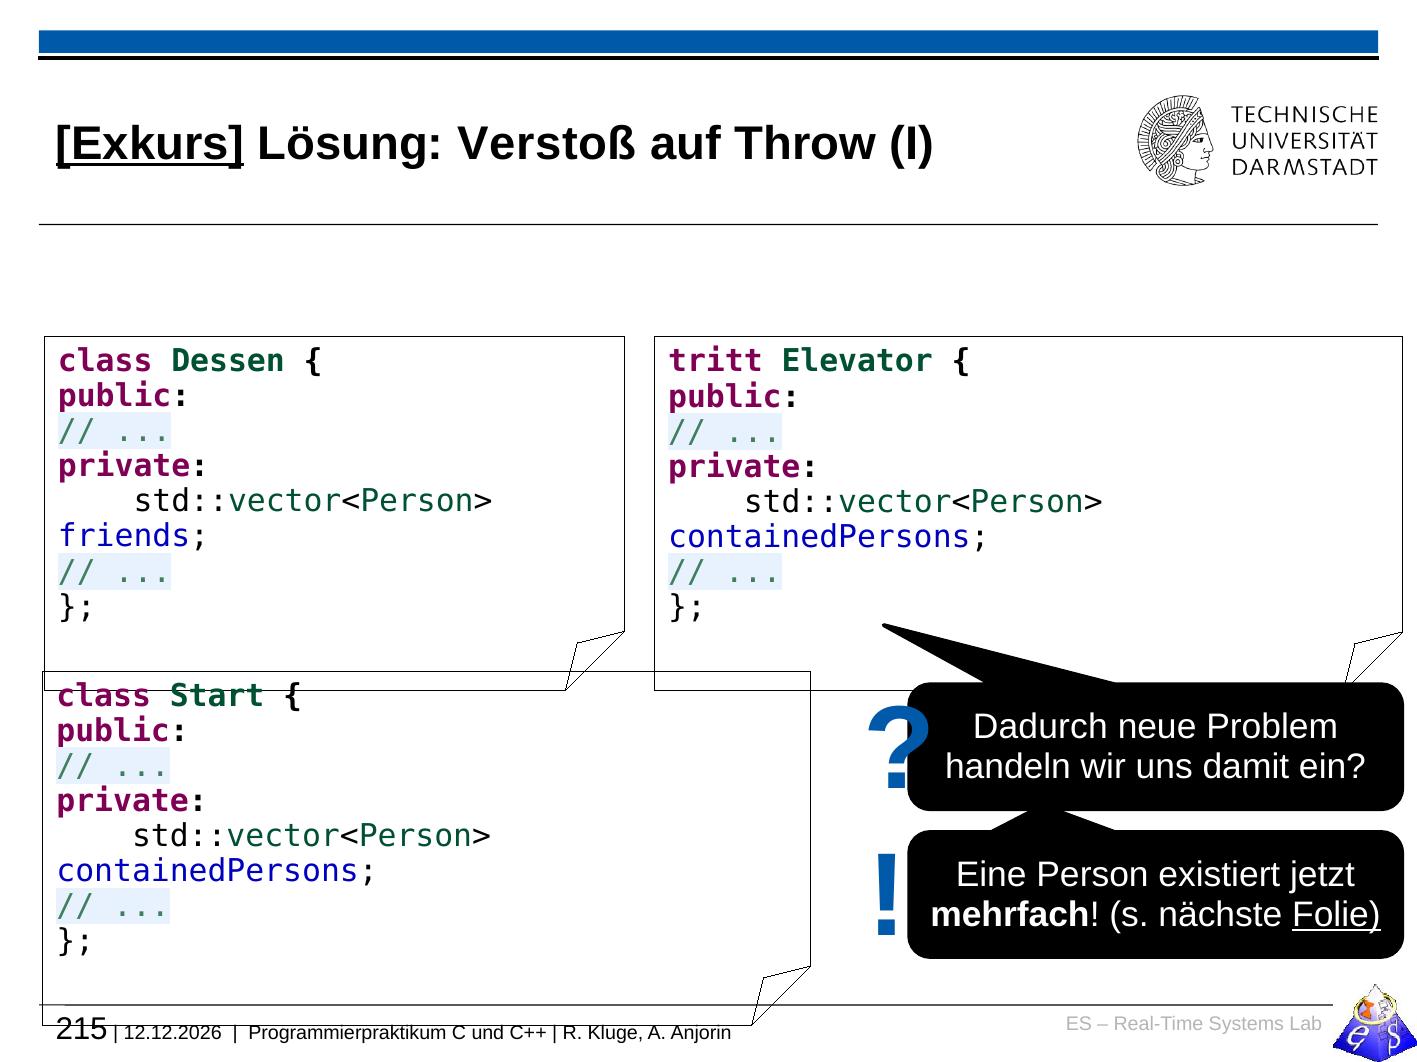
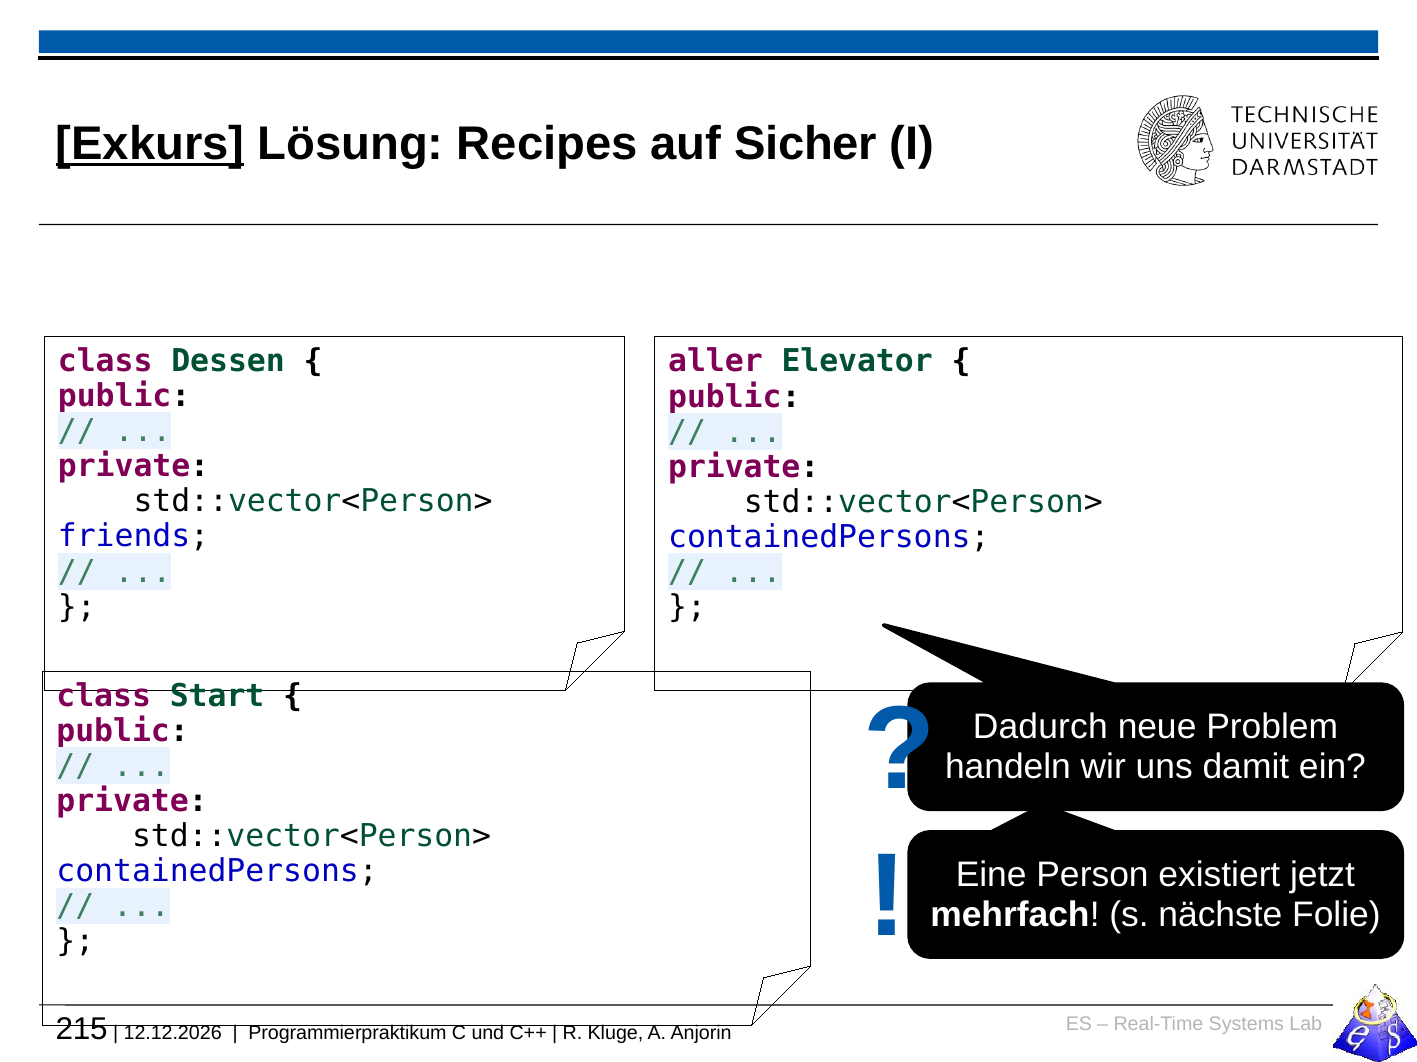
Verstoß: Verstoß -> Recipes (547, 144)
Throw: Throw -> Sicher (806, 144)
tritt: tritt -> aller (715, 362)
Folie underline: present -> none (1336, 915)
